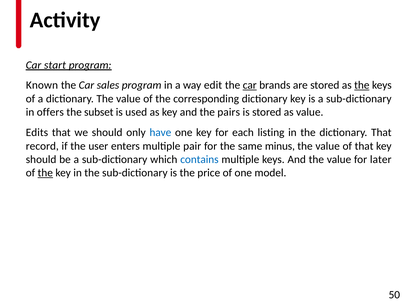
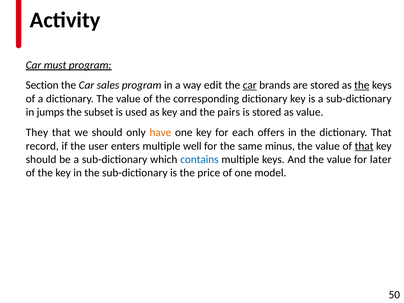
start: start -> must (55, 65)
Known: Known -> Section (42, 85)
offers: offers -> jumps (50, 112)
Edits: Edits -> They (37, 132)
have colour: blue -> orange (160, 132)
listing: listing -> offers (271, 132)
pair: pair -> well (192, 146)
that underline: none -> present (364, 146)
the underline: present -> none (45, 173)
